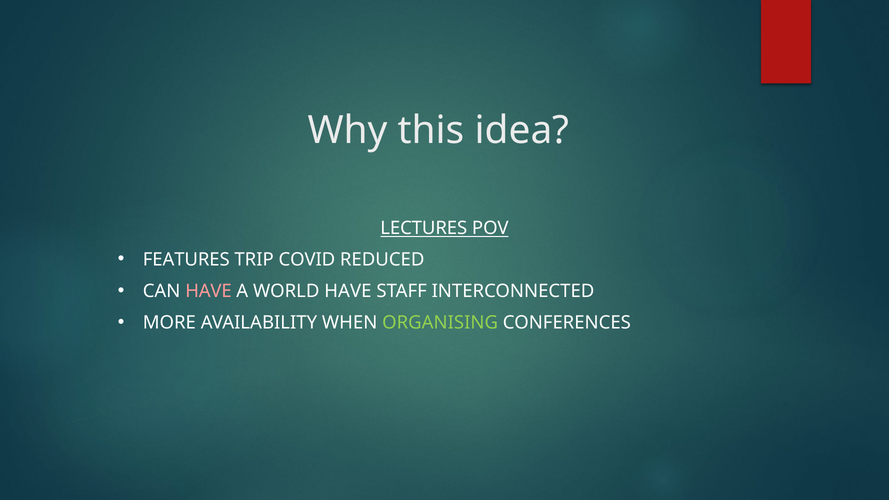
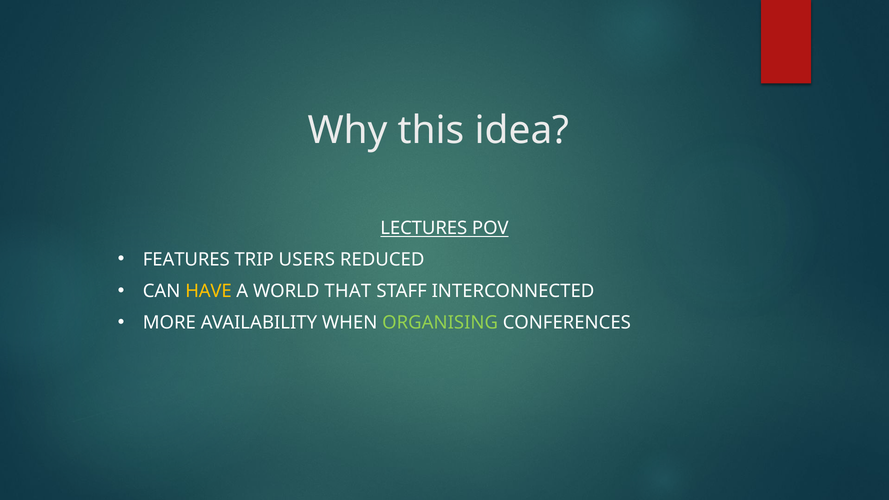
COVID: COVID -> USERS (307, 259)
HAVE colour: pink -> yellow (208, 291)
WORLD HAVE: HAVE -> THAT (348, 291)
